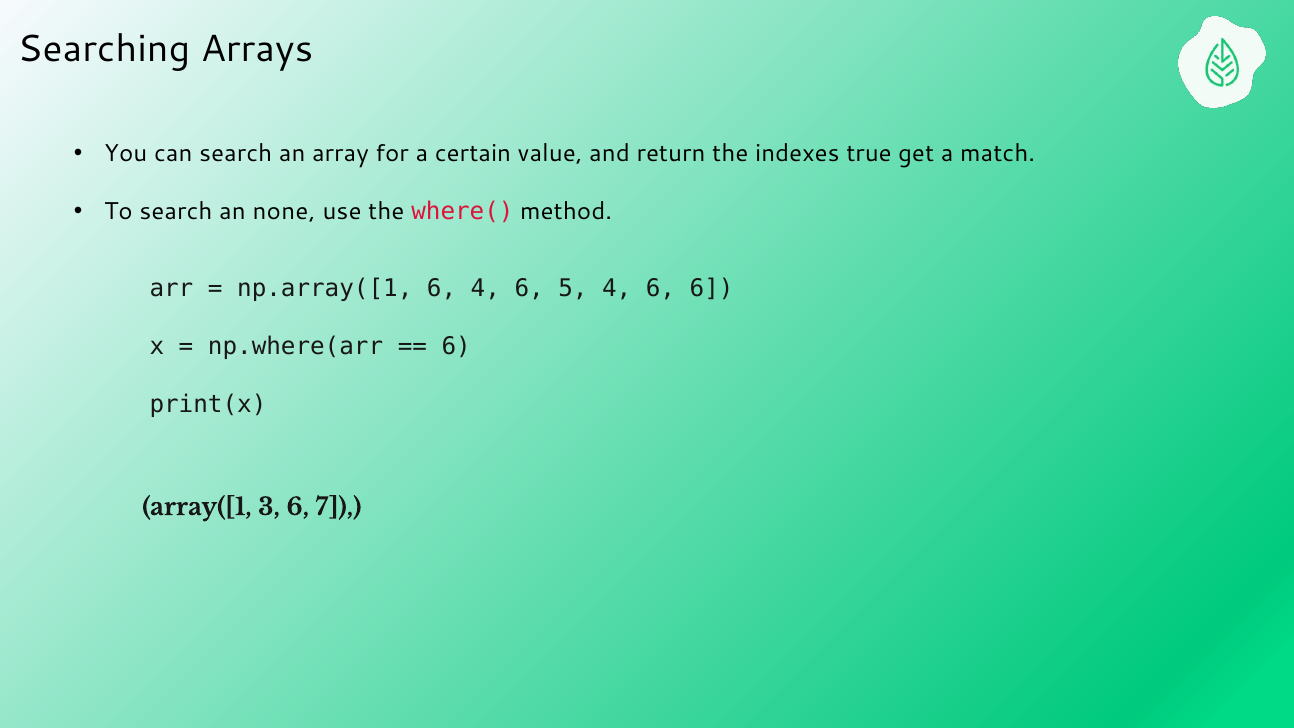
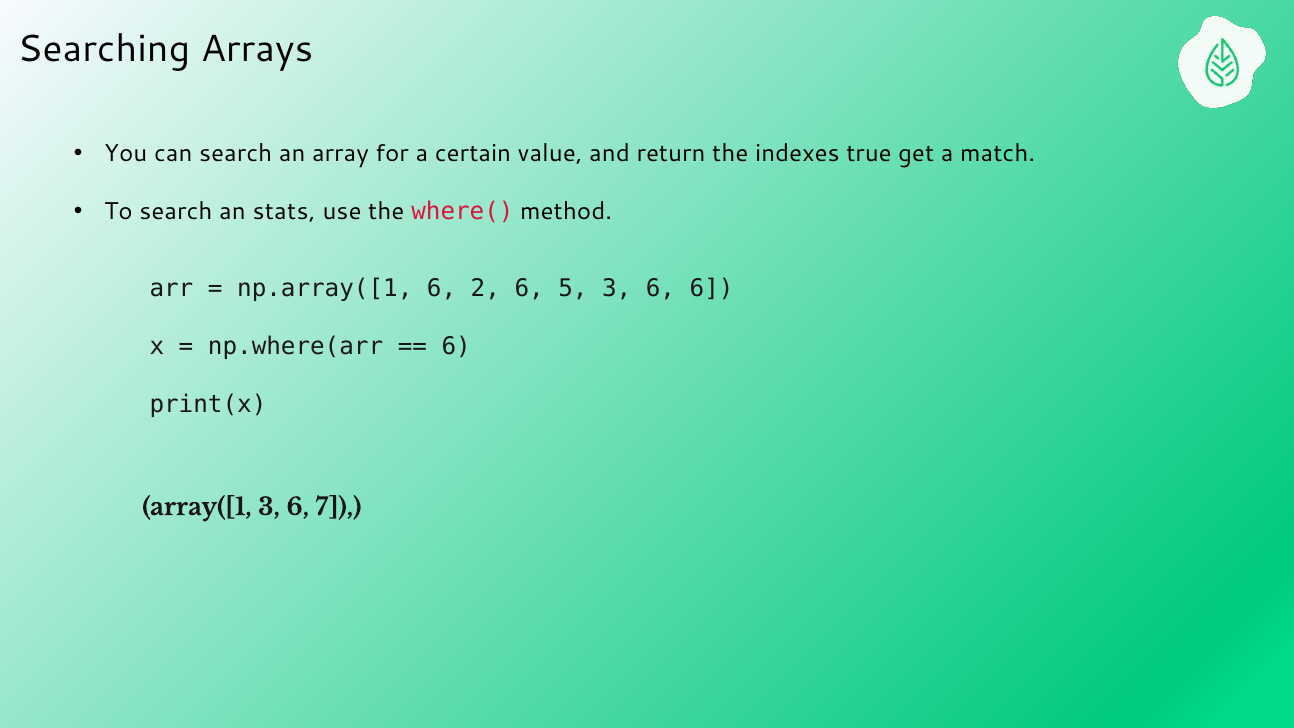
none: none -> stats (284, 212)
6 4: 4 -> 2 (485, 288)
5 4: 4 -> 3 (617, 288)
